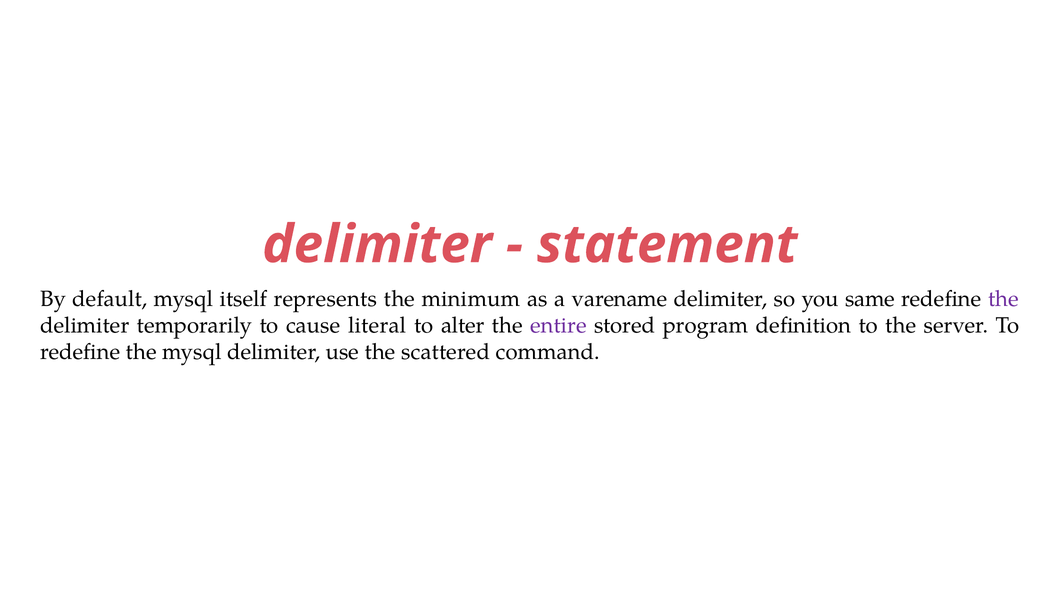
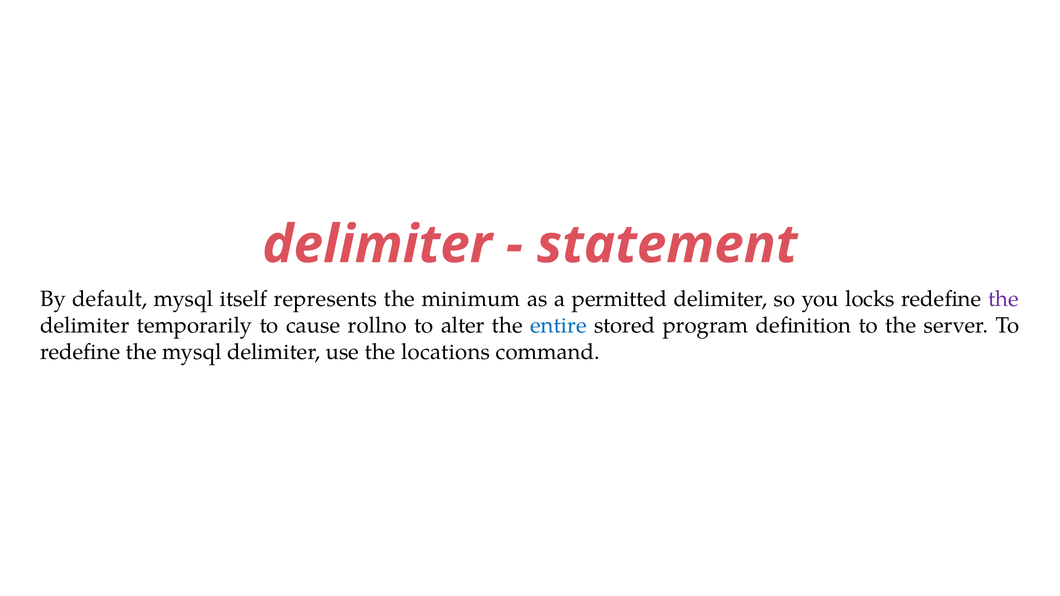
varename: varename -> permitted (620, 299)
same: same -> locks (870, 299)
literal: literal -> rollno (377, 326)
entire colour: purple -> blue (558, 326)
scattered: scattered -> locations (446, 352)
